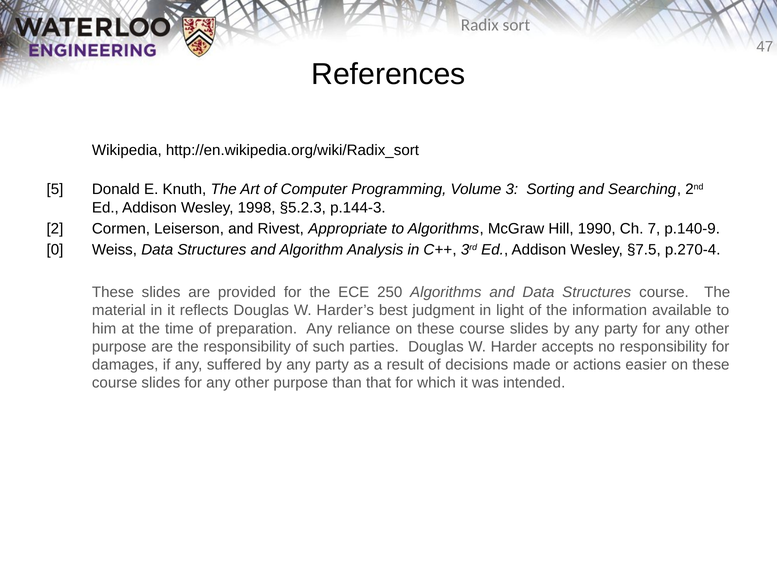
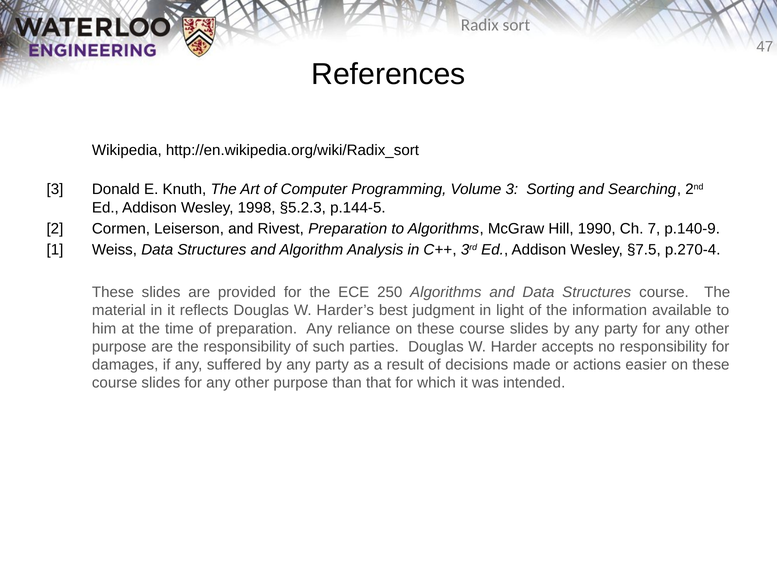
5: 5 -> 3 (55, 189)
p.144-3: p.144-3 -> p.144-5 (358, 207)
Rivest Appropriate: Appropriate -> Preparation (348, 229)
0: 0 -> 1 (55, 250)
